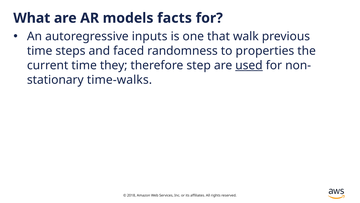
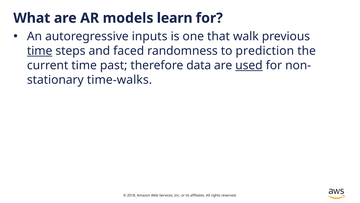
facts: facts -> learn (175, 18)
time underline: none -> present (40, 51)
properties: properties -> prediction (265, 51)
they: they -> past (114, 65)
step: step -> data (199, 65)
